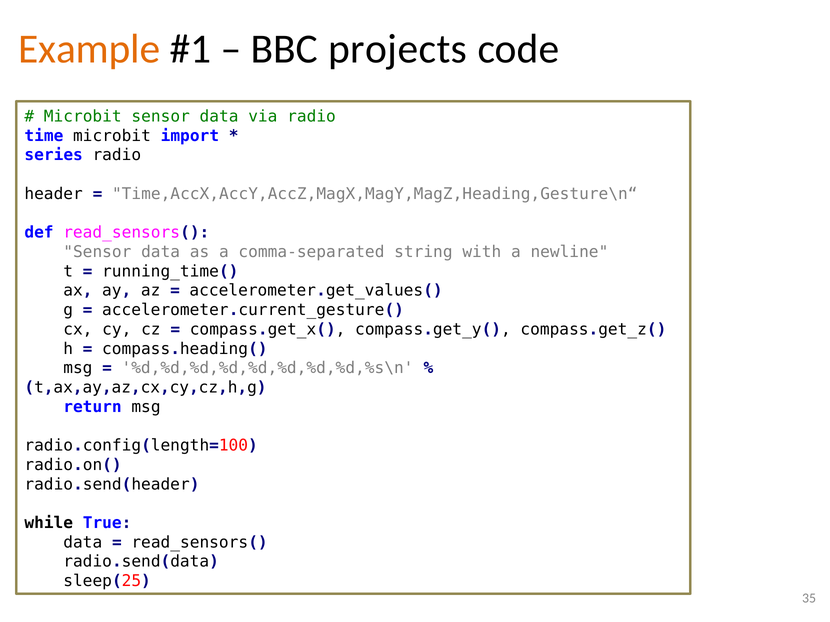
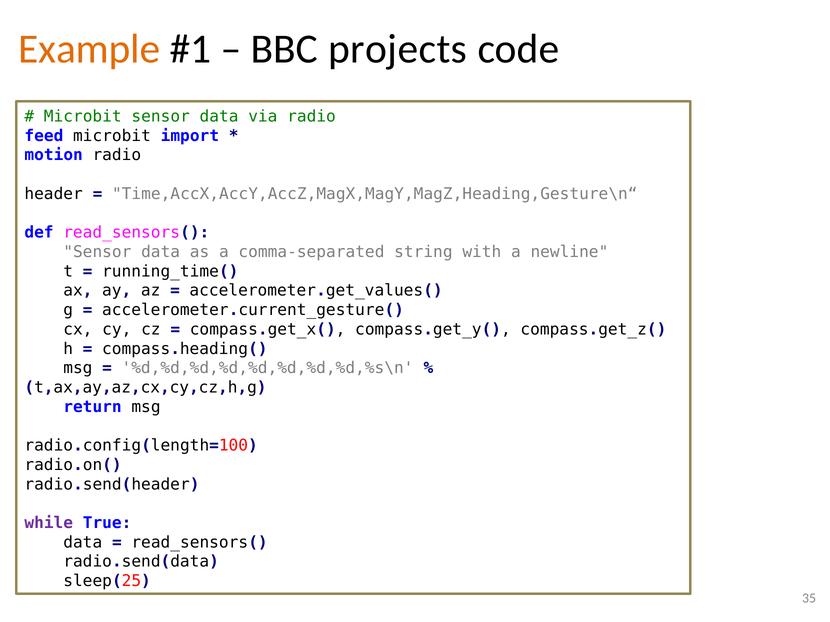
time: time -> feed (44, 136)
series: series -> motion (54, 155)
while colour: black -> purple (49, 523)
